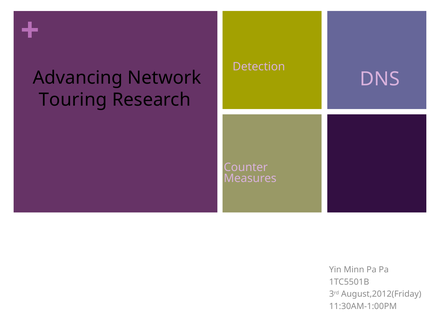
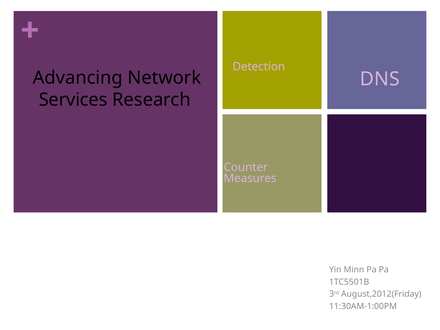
Touring: Touring -> Services (73, 100)
